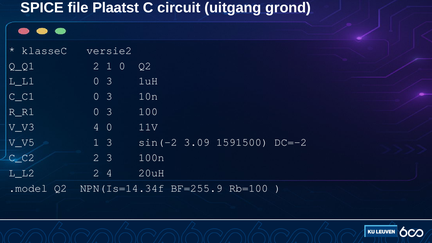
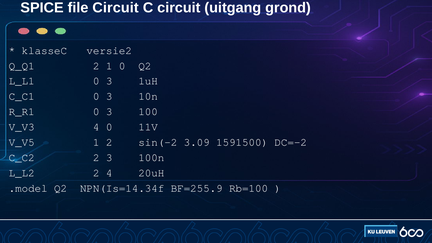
file Plaatst: Plaatst -> Circuit (116, 8)
1 3: 3 -> 2 (109, 142)
